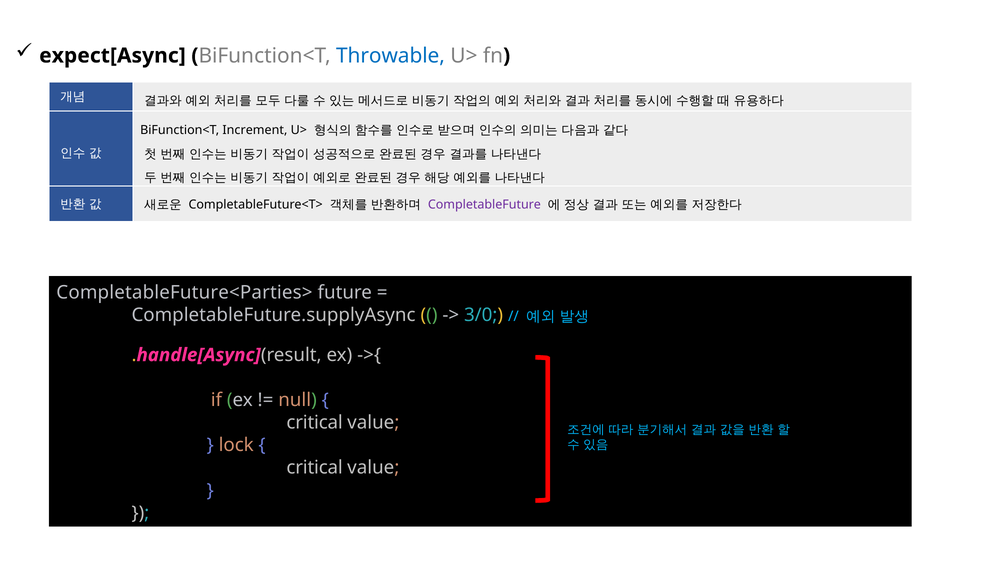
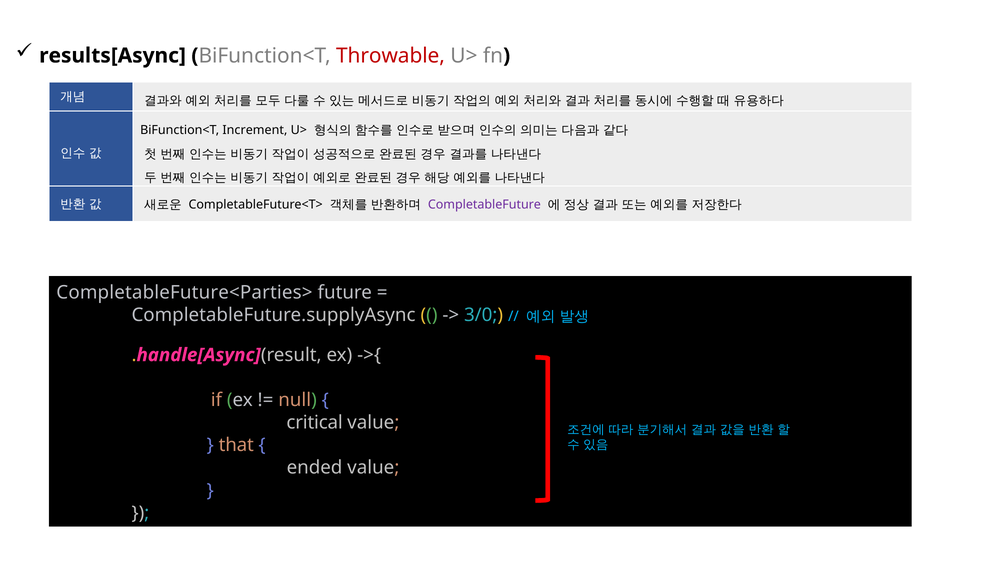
expect[Async: expect[Async -> results[Async (113, 56)
Throwable colour: blue -> red (390, 56)
lock: lock -> that (236, 445)
critical: critical -> ended (315, 467)
